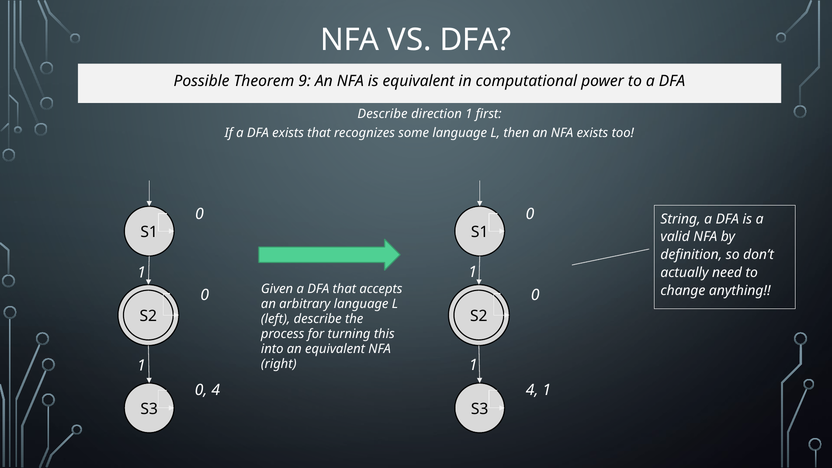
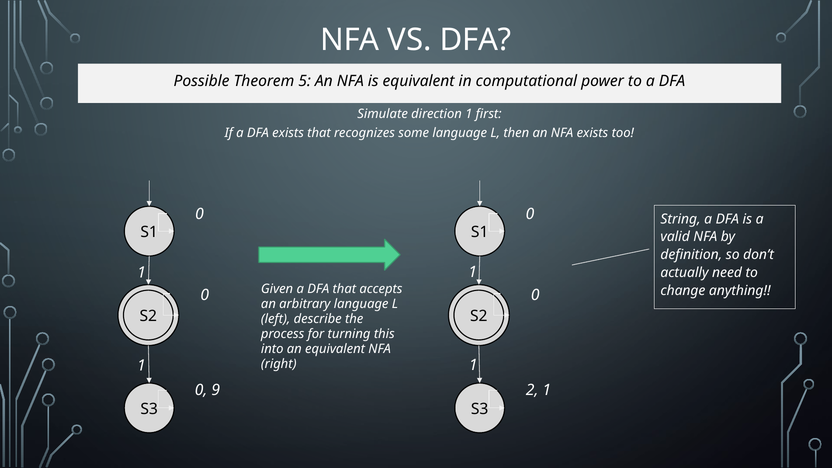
9: 9 -> 5 (305, 81)
Describe: Describe -> Simulate (383, 114)
0 4: 4 -> 9 (216, 390)
4: 4 -> 2 (532, 390)
